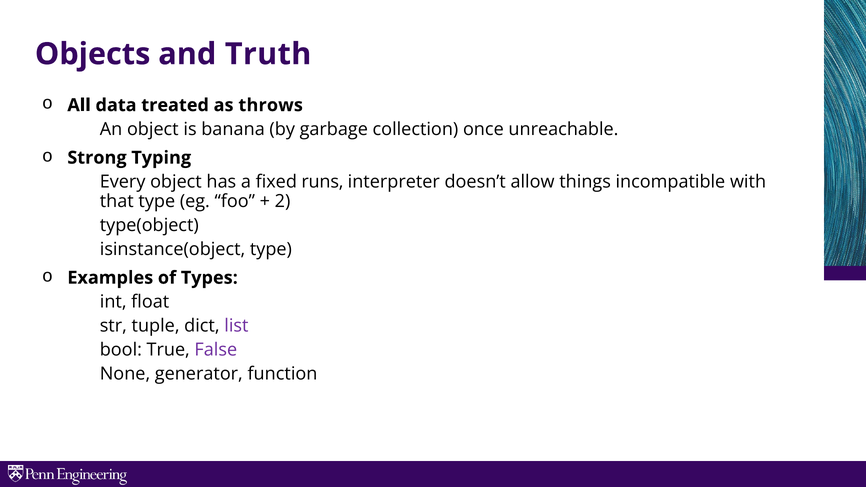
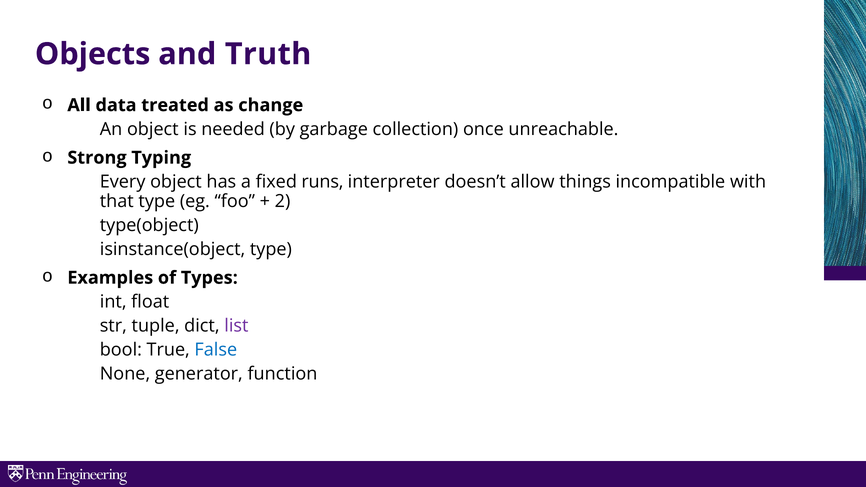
throws: throws -> change (271, 105)
banana: banana -> needed (233, 129)
False colour: purple -> blue (216, 350)
